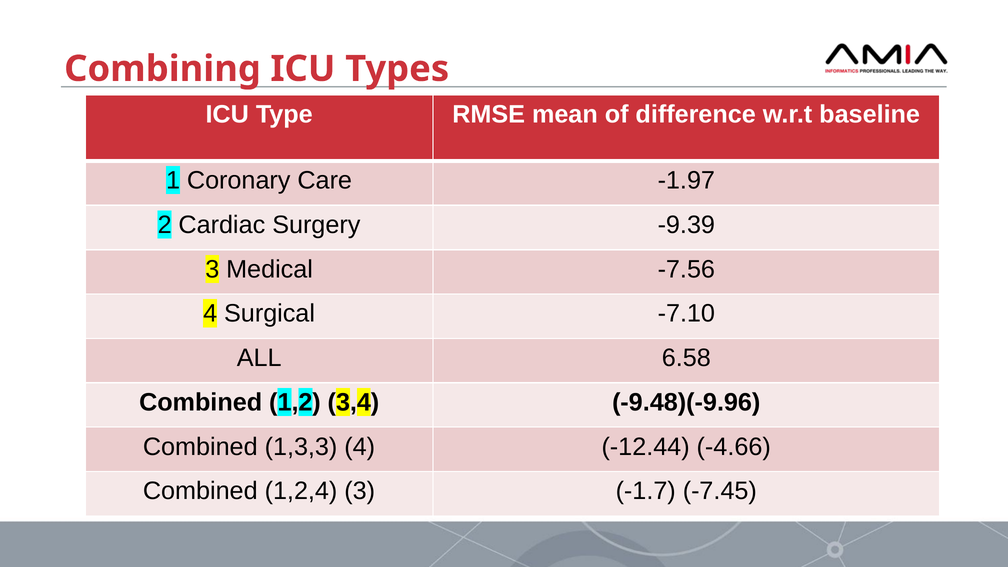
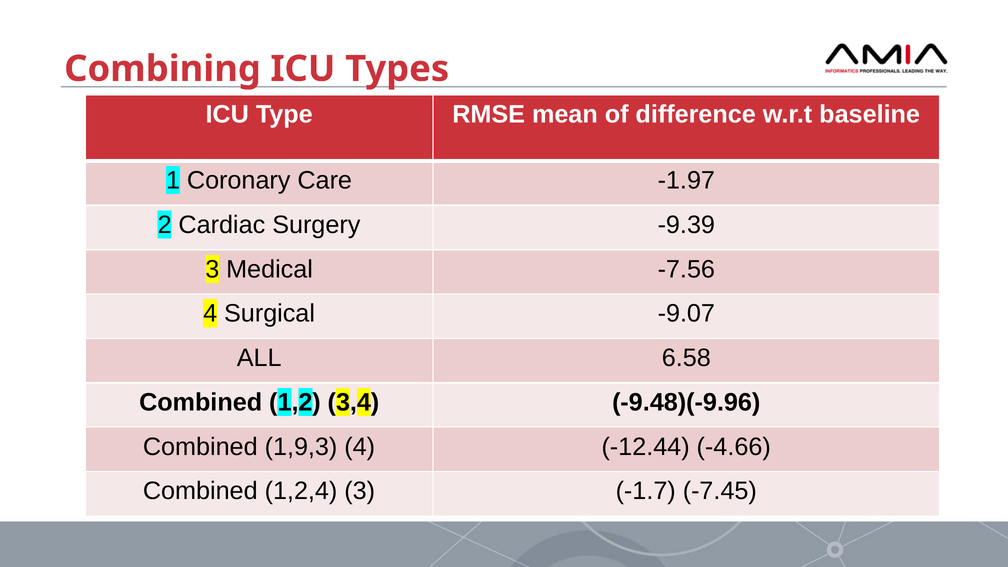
-7.10: -7.10 -> -9.07 (686, 314)
1,3,3: 1,3,3 -> 1,9,3 (301, 447)
